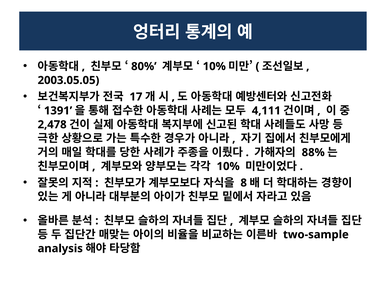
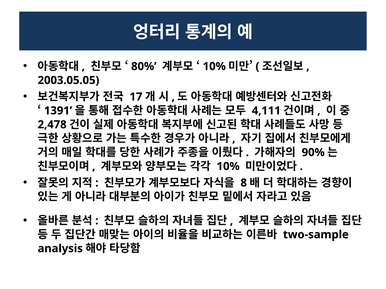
88%: 88% -> 90% (313, 153)
